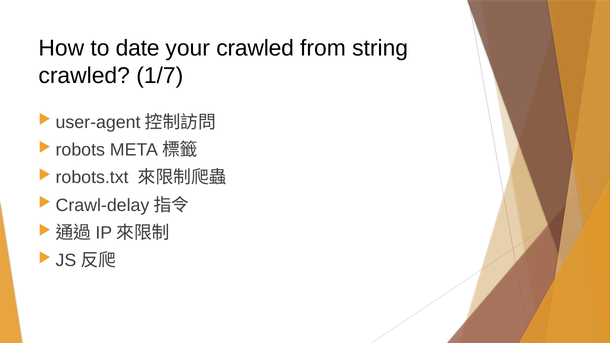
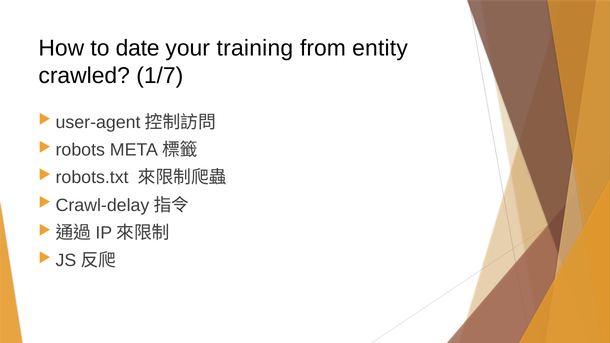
your crawled: crawled -> training (255, 48)
string: string -> entity (380, 48)
